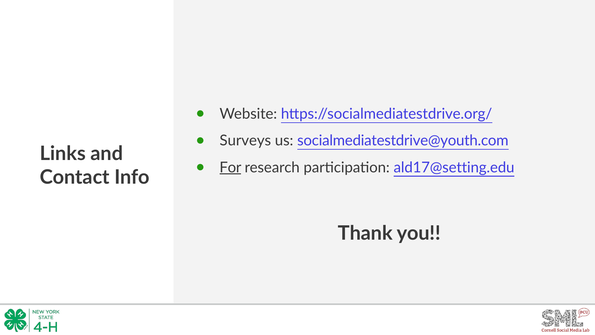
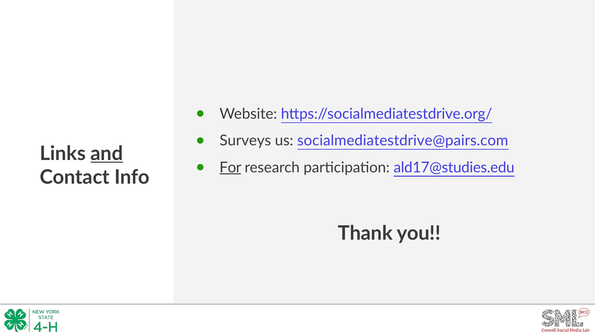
socialmediatestdrive@youth.com: socialmediatestdrive@youth.com -> socialmediatestdrive@pairs.com (403, 141)
and underline: none -> present (107, 153)
ald17@setting.edu: ald17@setting.edu -> ald17@studies.edu (454, 167)
